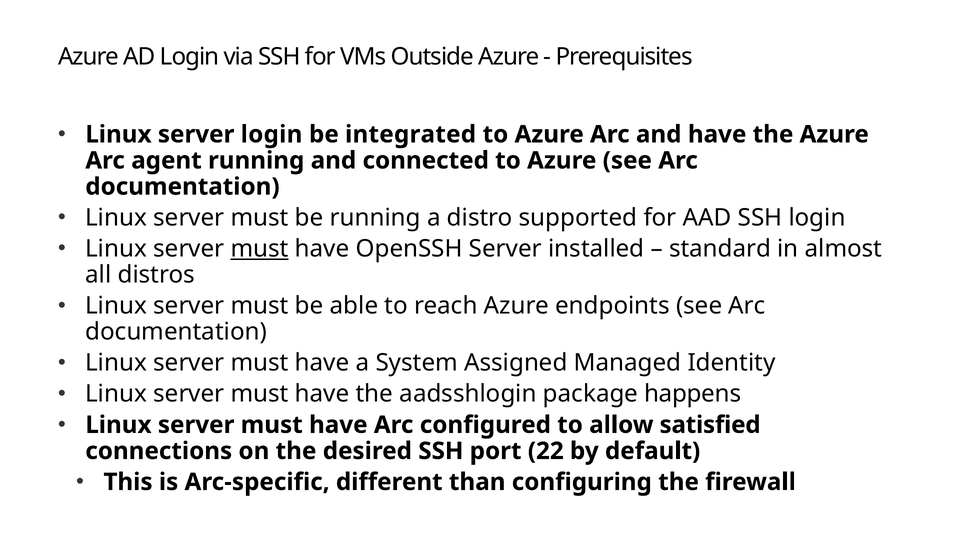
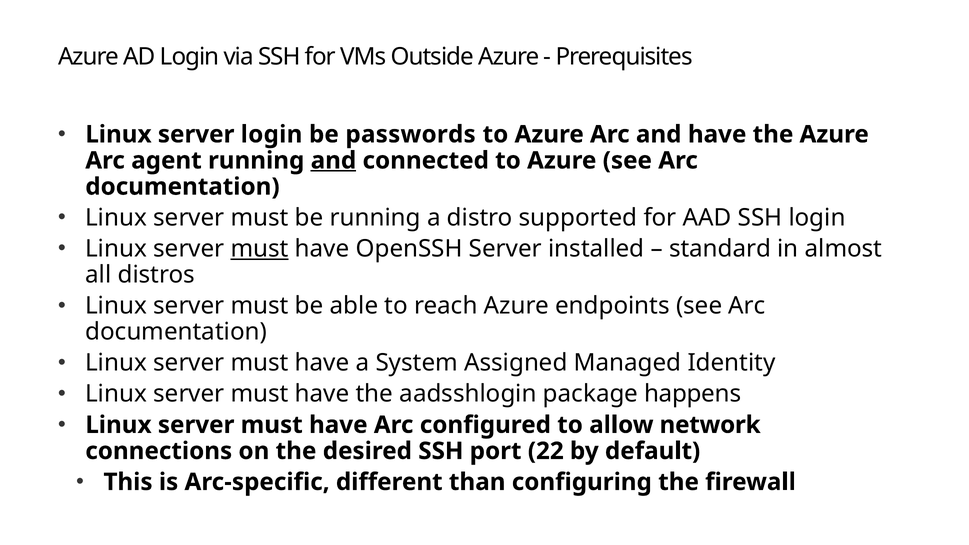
integrated: integrated -> passwords (411, 134)
and underline: none -> present (333, 161)
satisfied: satisfied -> network (710, 425)
